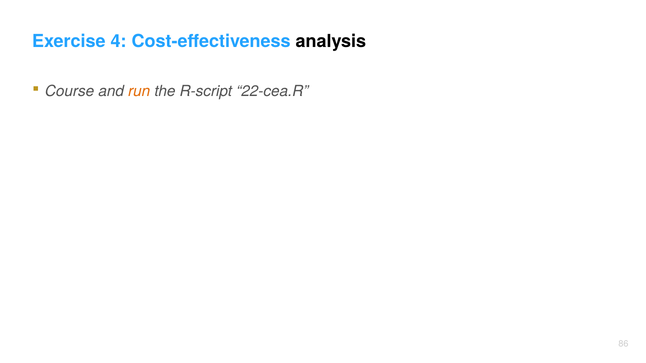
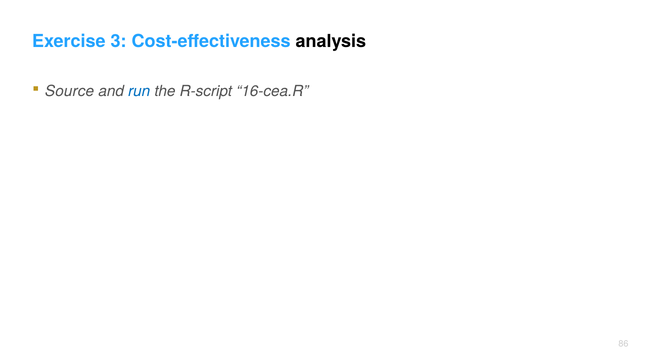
4: 4 -> 3 (119, 42)
Course: Course -> Source (70, 92)
run colour: orange -> blue (139, 92)
22-cea.R: 22-cea.R -> 16-cea.R (272, 92)
